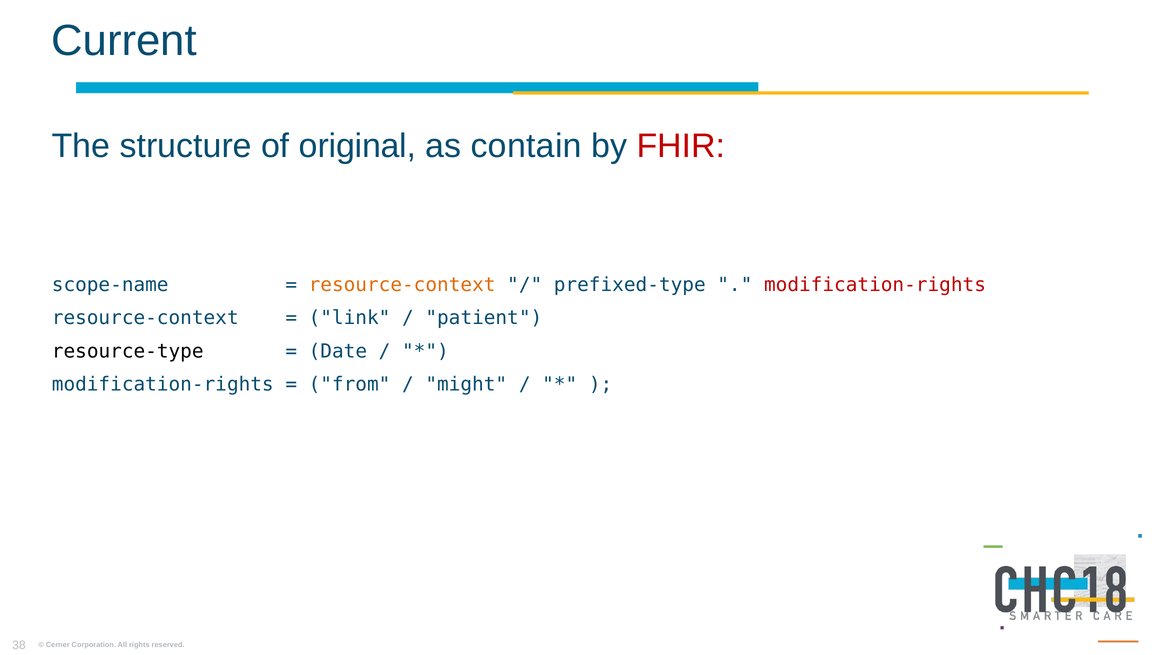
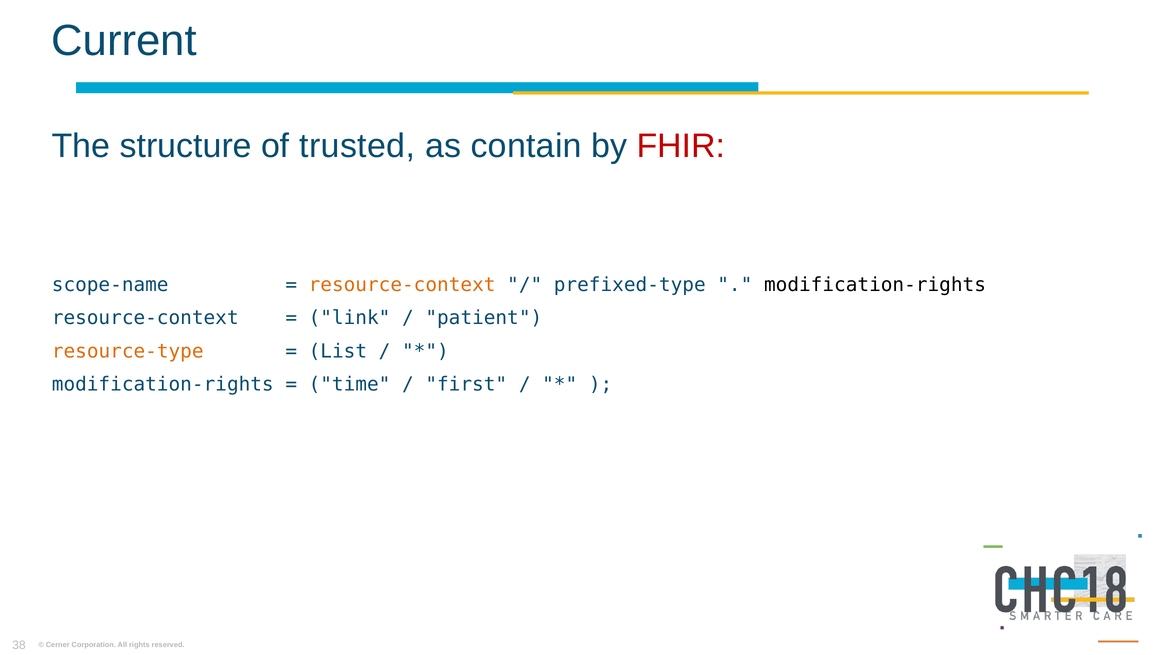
original: original -> trusted (357, 146)
modification-rights colour: red -> black (875, 285)
resource-type colour: black -> orange (128, 351)
Date: Date -> List (338, 351)
from: from -> time (350, 384)
might: might -> first (466, 384)
